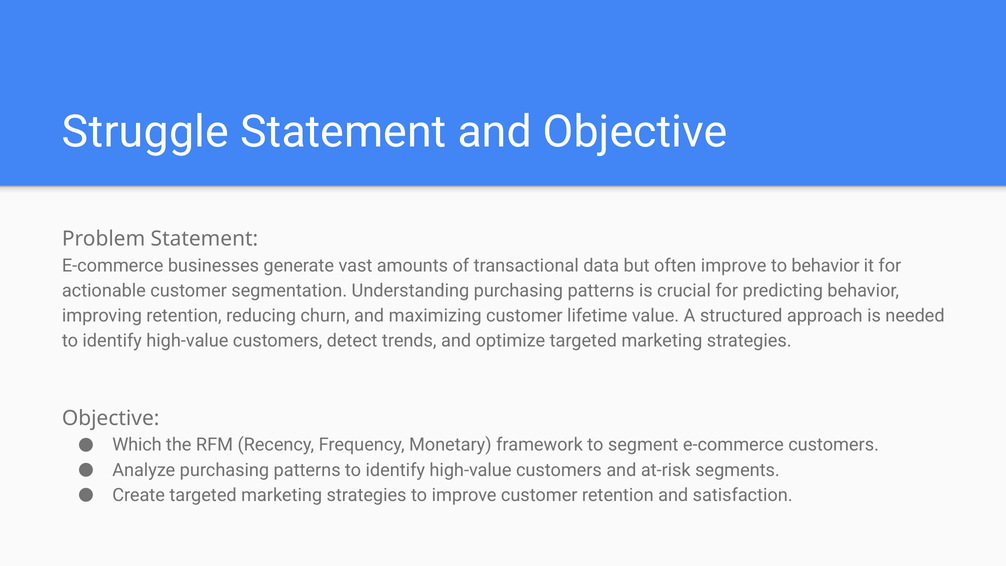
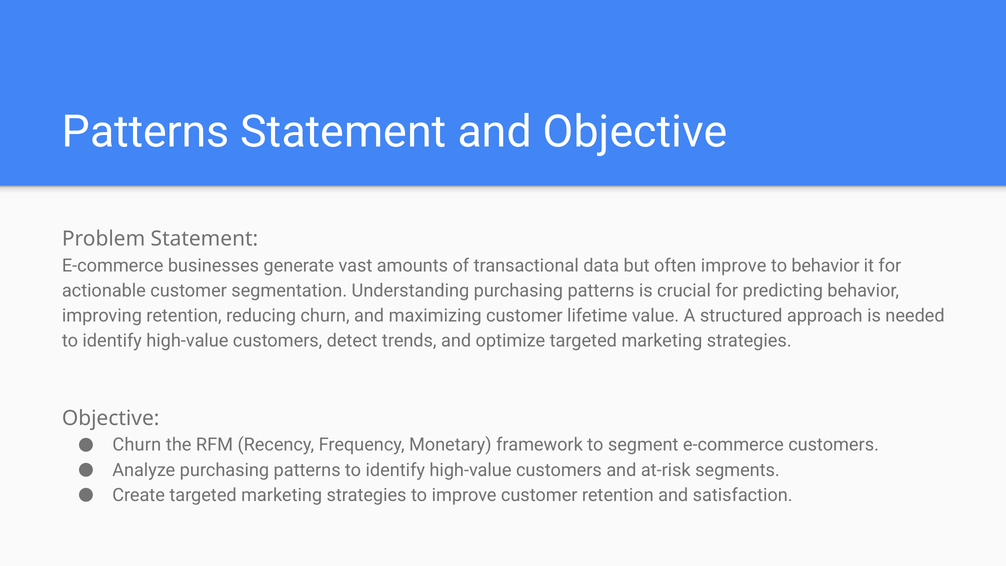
Struggle: Struggle -> Patterns (146, 132)
Which: Which -> Churn (137, 445)
